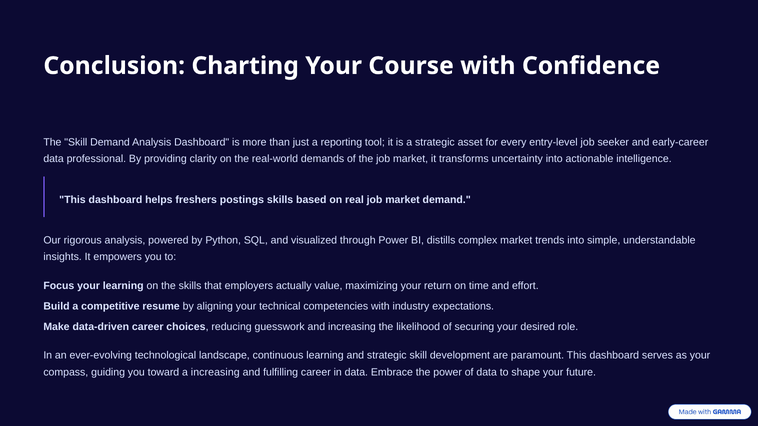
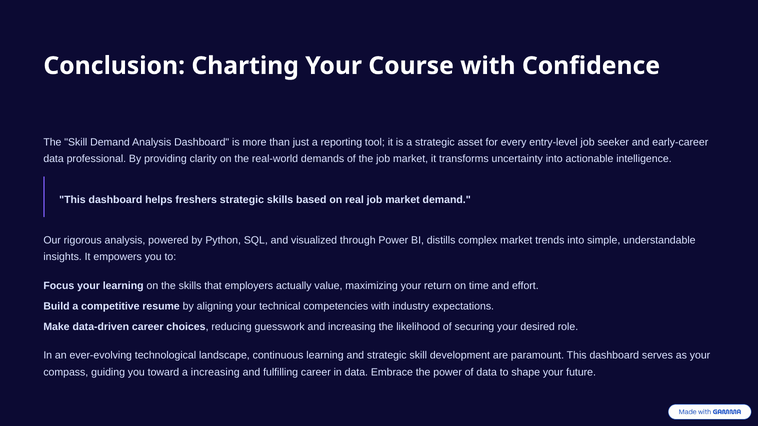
freshers postings: postings -> strategic (242, 200)
